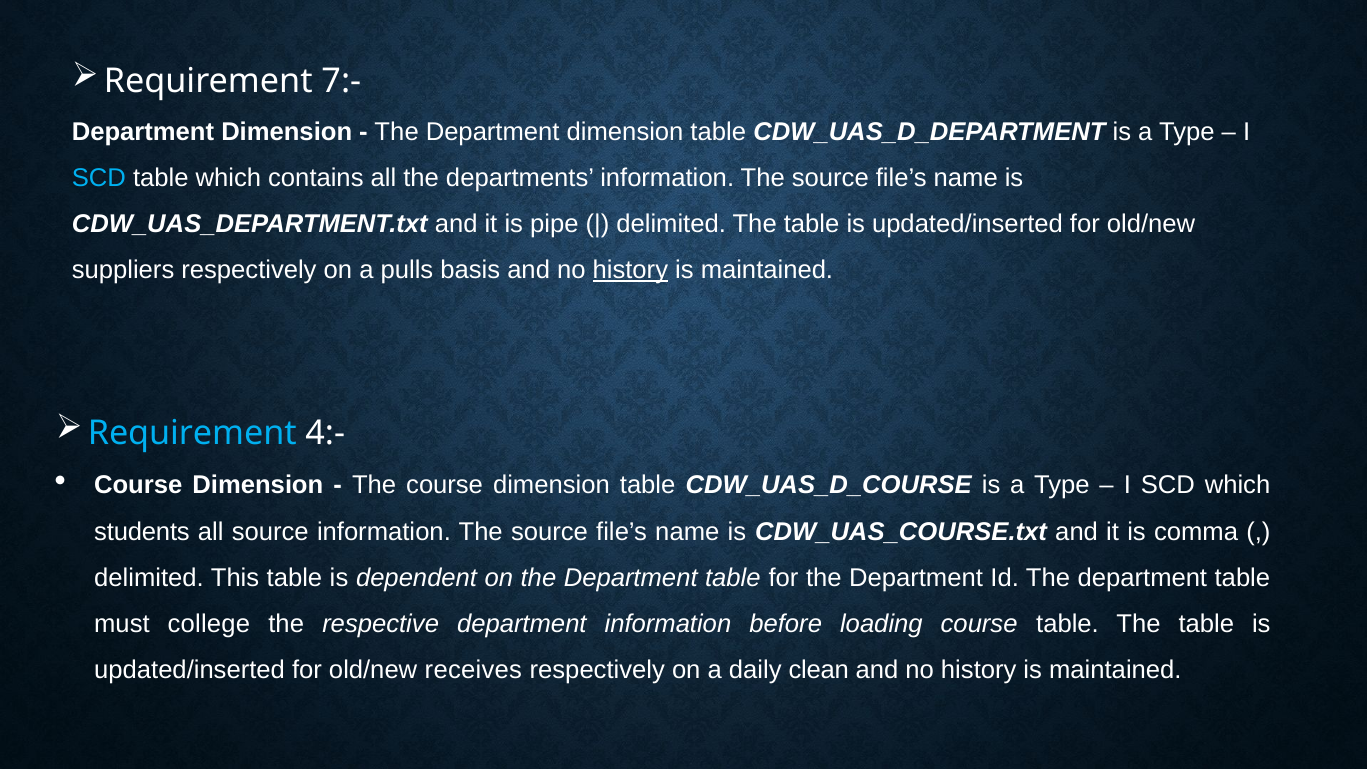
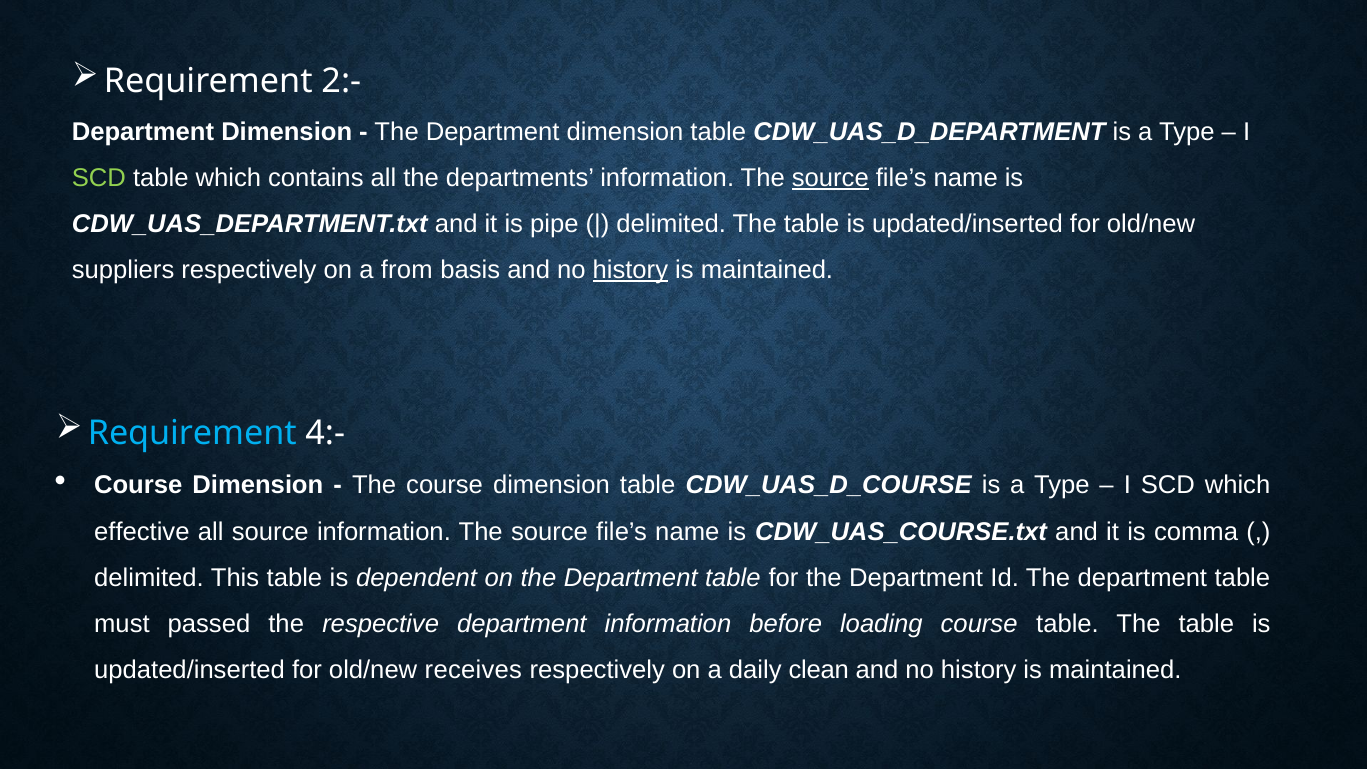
7:-: 7:- -> 2:- (341, 81)
SCD colour: light blue -> light green (99, 178)
source underline: none -> present (830, 178)
pulls: pulls -> from (407, 270)
students: students -> effective (142, 532)
college: college -> passed (209, 624)
